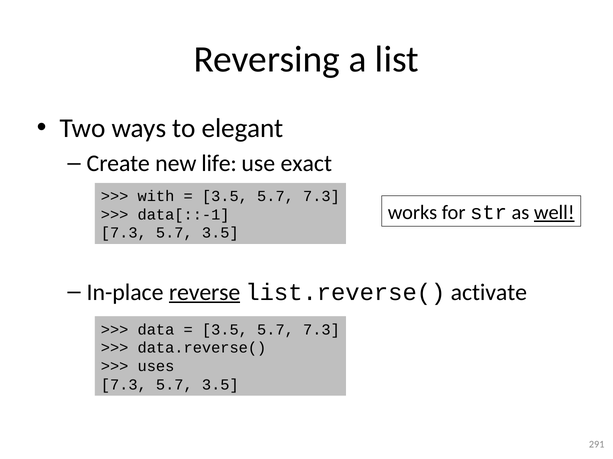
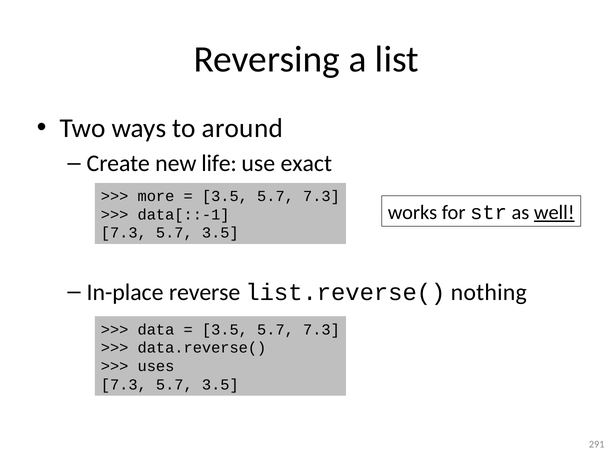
elegant: elegant -> around (242, 129)
with: with -> more (156, 196)
reverse underline: present -> none (205, 293)
activate: activate -> nothing (489, 293)
